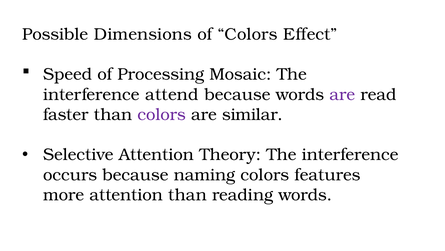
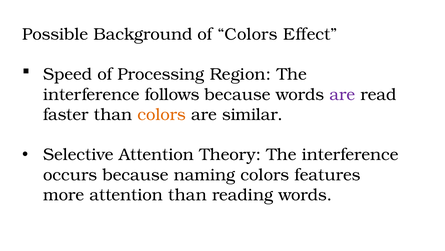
Dimensions: Dimensions -> Background (143, 34)
Mosaic: Mosaic -> Region (240, 74)
attend: attend -> follows (172, 94)
colors colour: purple -> orange (162, 114)
